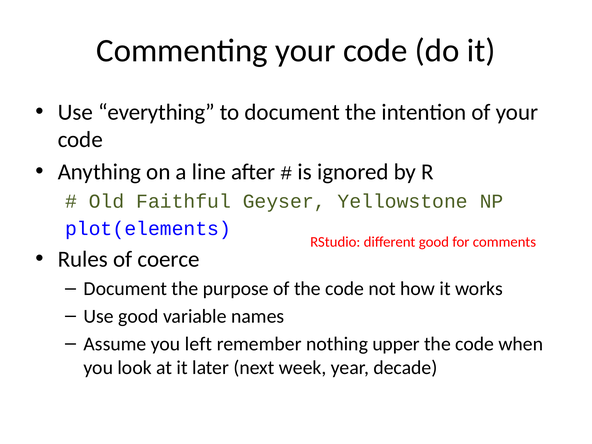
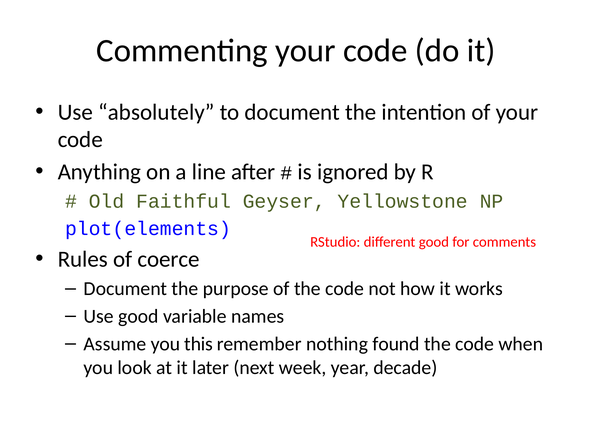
everything: everything -> absolutely (156, 112)
left: left -> this (199, 344)
upper: upper -> found (396, 344)
